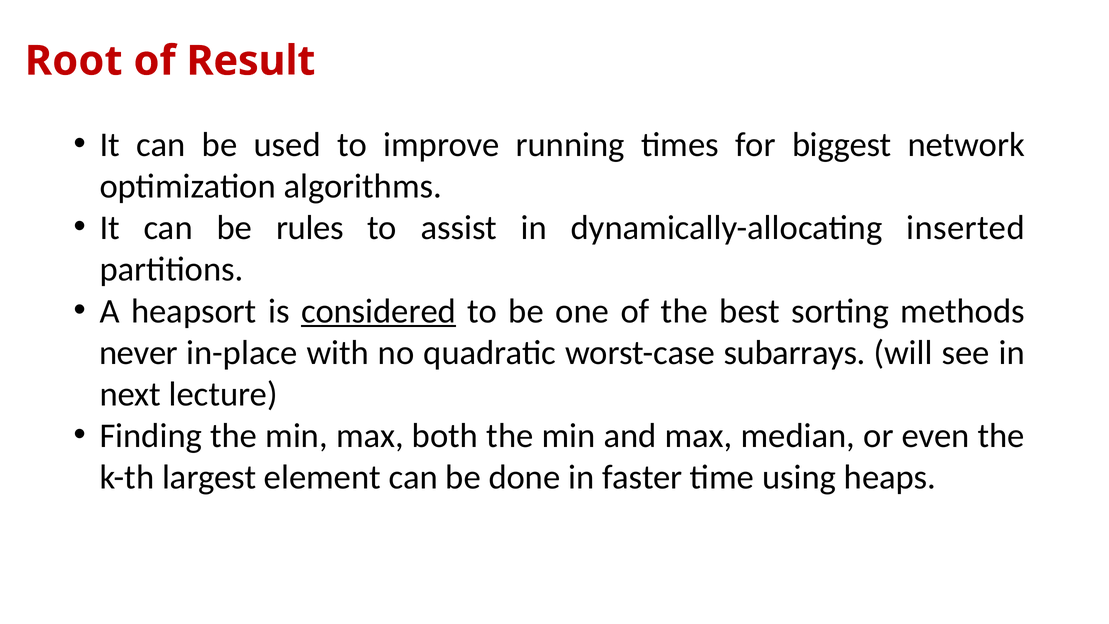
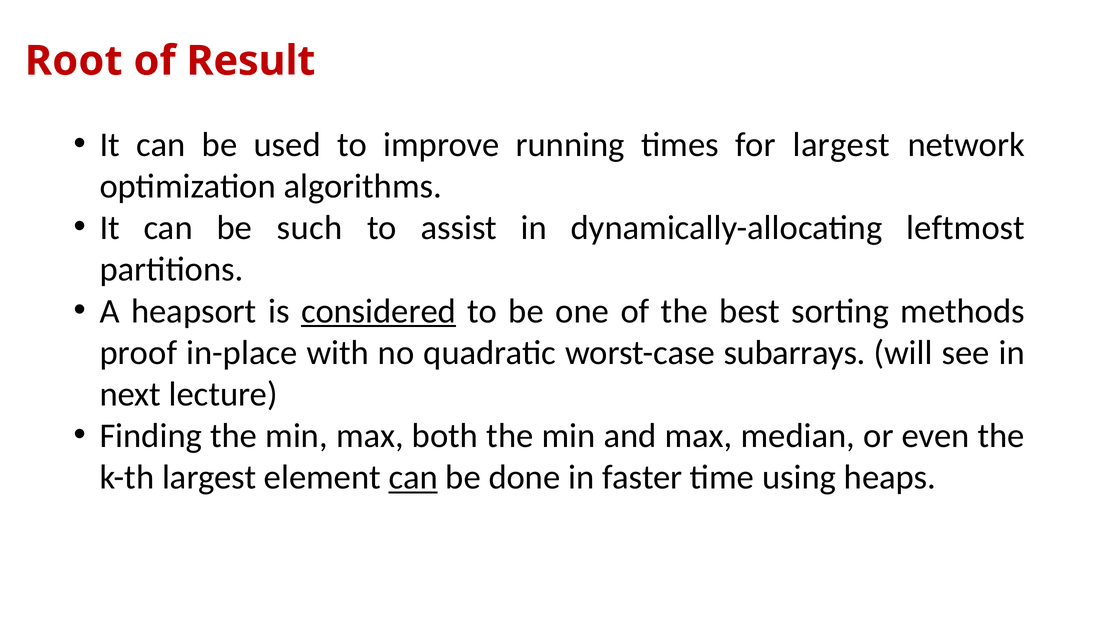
for biggest: biggest -> largest (841, 145)
rules: rules -> such (309, 228)
inserted: inserted -> leftmost (966, 228)
never: never -> proof (138, 353)
can underline: none -> present (413, 477)
